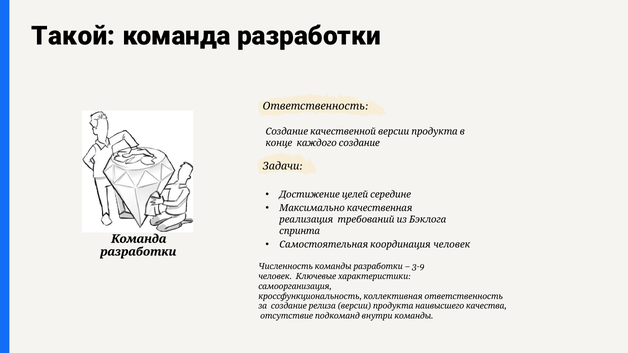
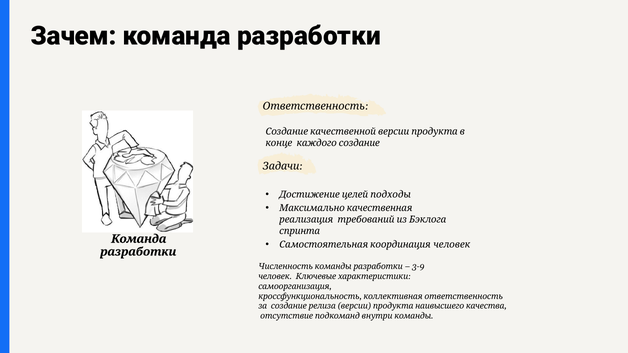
Такой: Такой -> Зачем (74, 36)
середине: середине -> подходы (391, 195)
